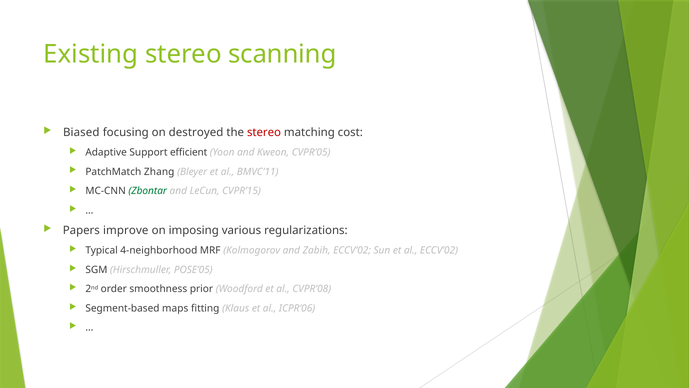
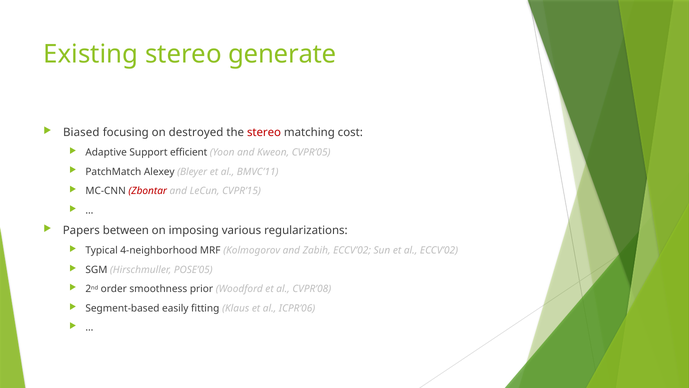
scanning: scanning -> generate (282, 54)
Zhang: Zhang -> Alexey (159, 172)
Zbontar colour: green -> red (148, 191)
improve: improve -> between (126, 230)
maps: maps -> easily (175, 308)
